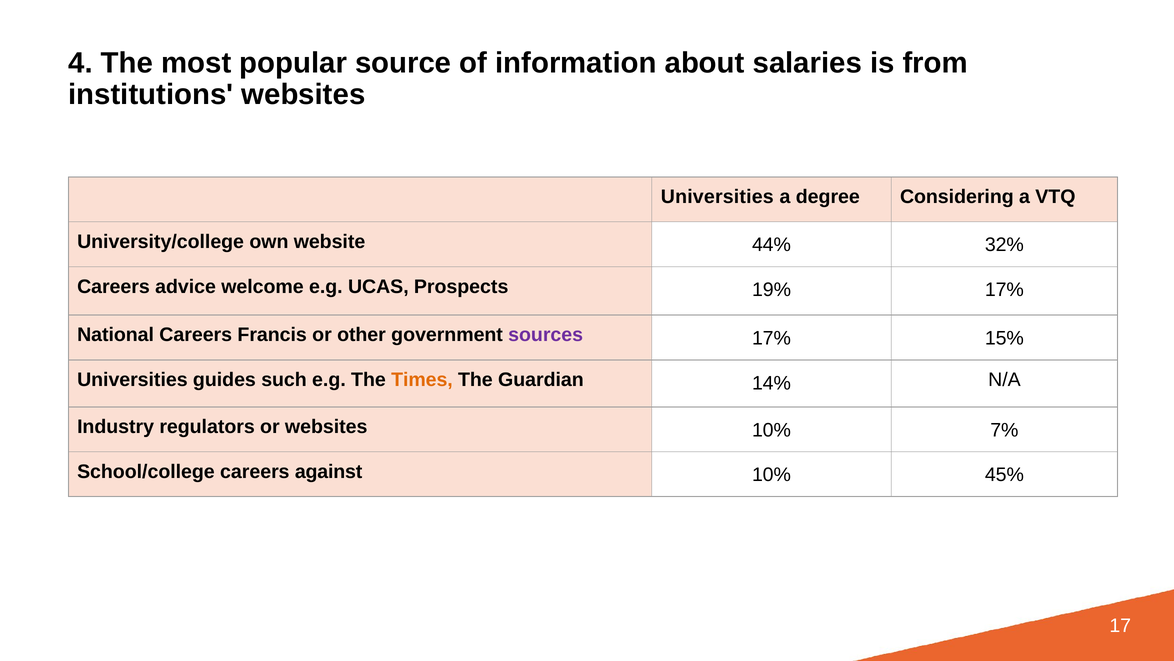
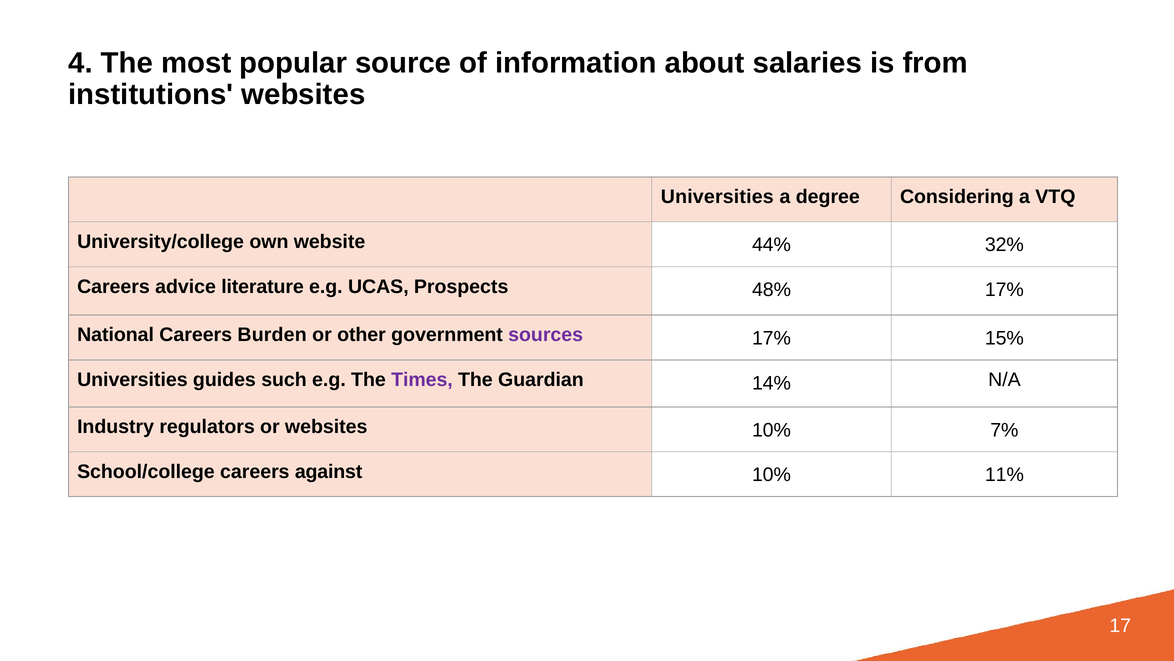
welcome: welcome -> literature (263, 286)
19%: 19% -> 48% (772, 290)
Francis: Francis -> Burden (272, 335)
Times colour: orange -> purple (422, 380)
45%: 45% -> 11% (1004, 475)
